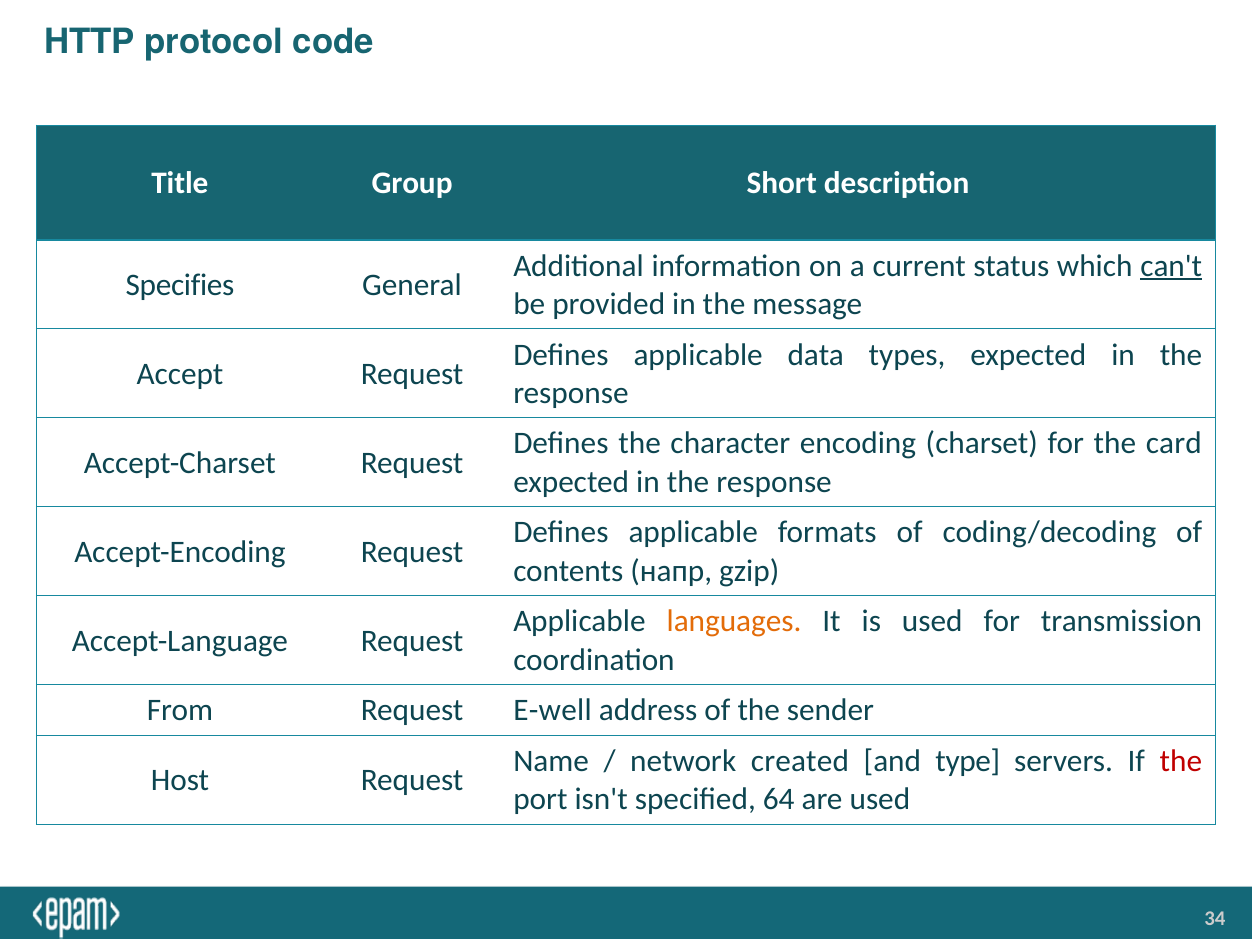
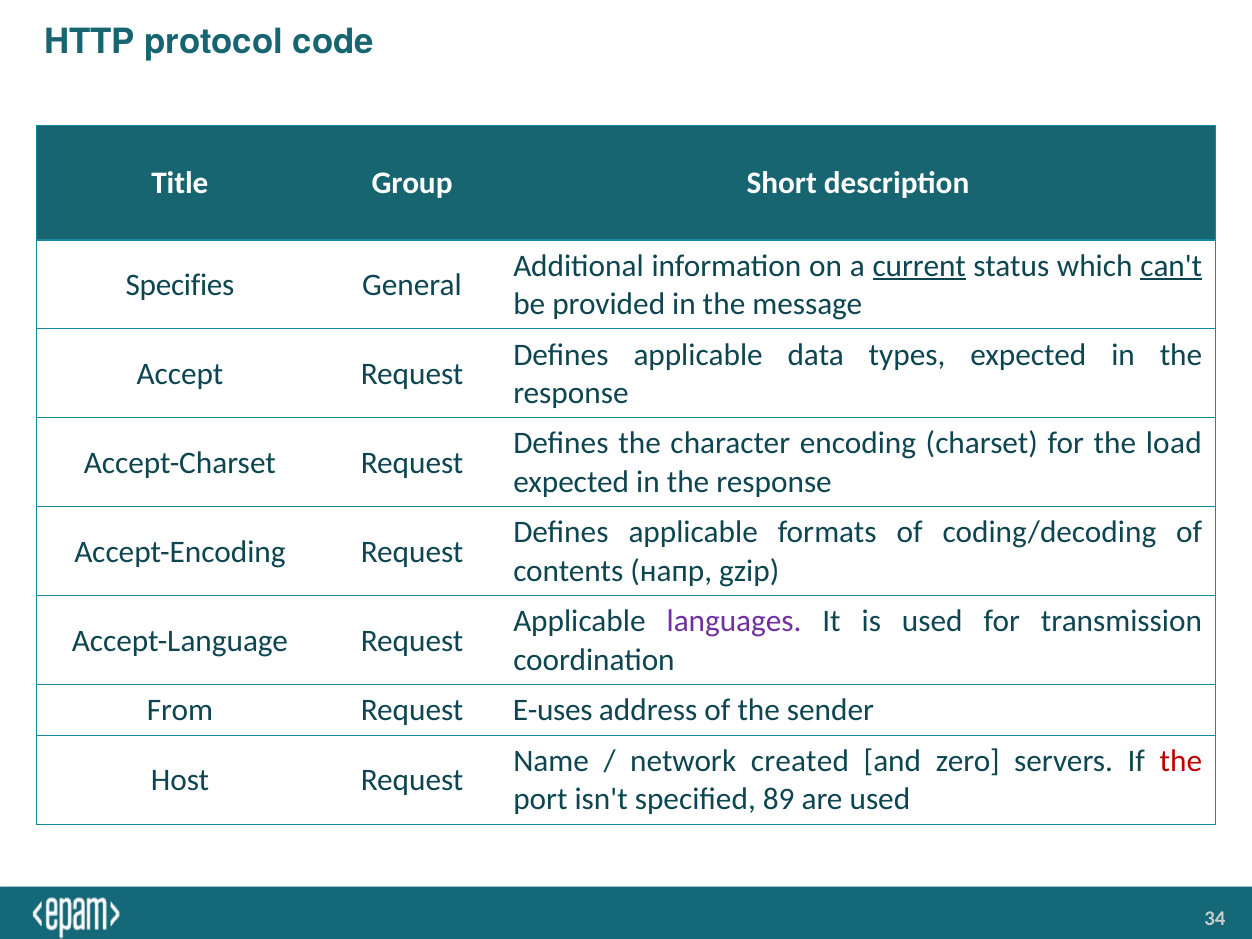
current underline: none -> present (919, 266)
card: card -> load (1174, 444)
languages colour: orange -> purple (734, 622)
E-well: E-well -> E-uses (553, 711)
type: type -> zero (968, 761)
64: 64 -> 89 (779, 800)
